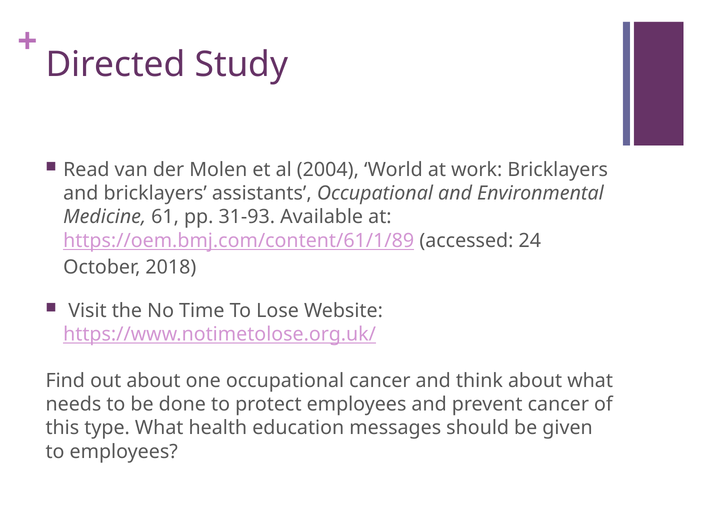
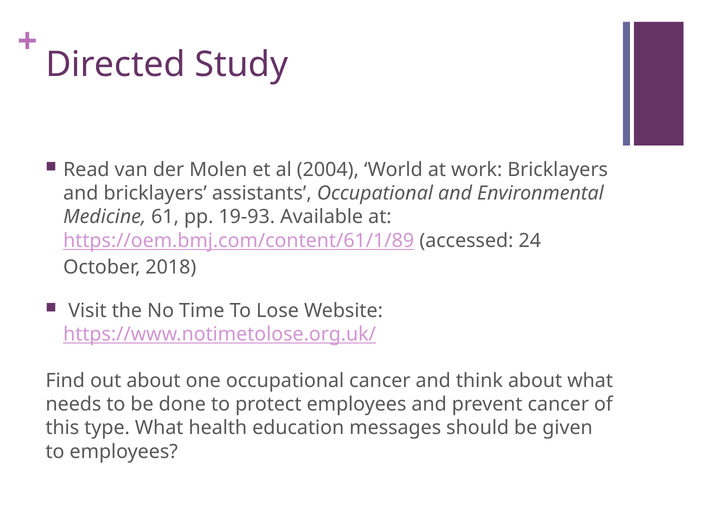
31-93: 31-93 -> 19-93 (247, 217)
